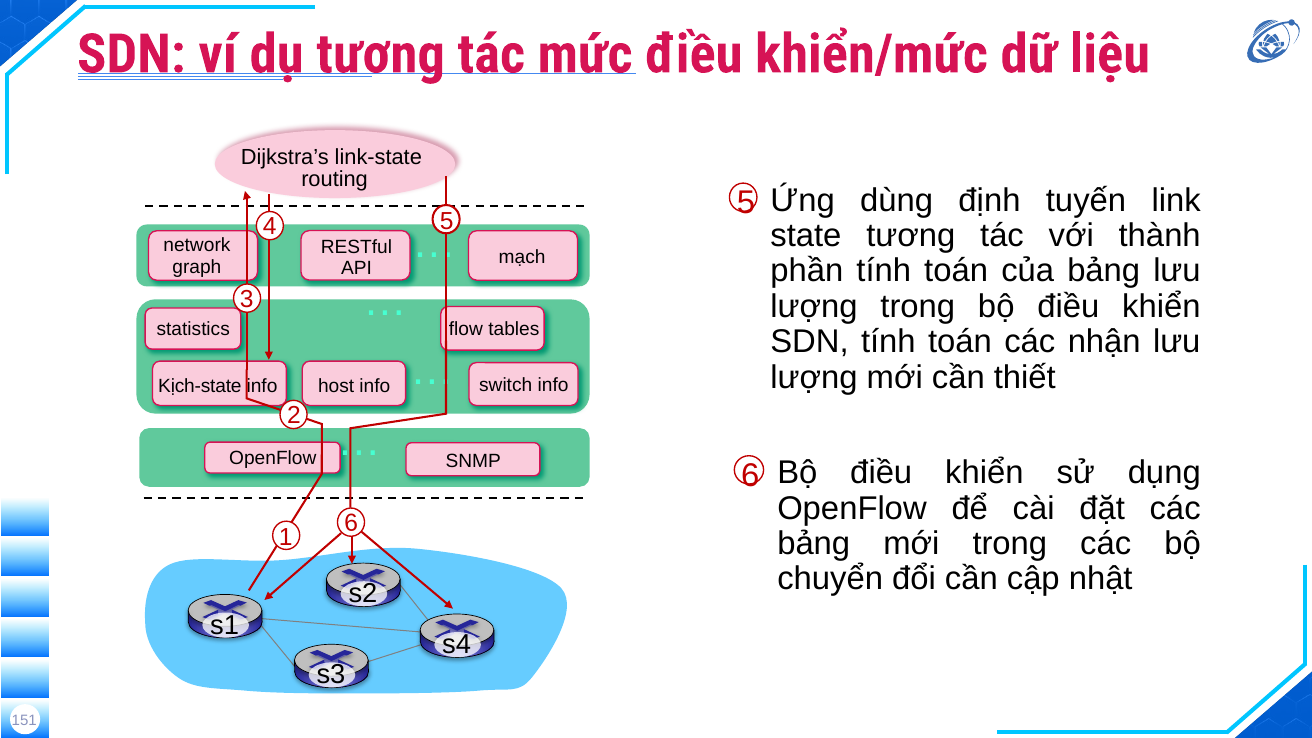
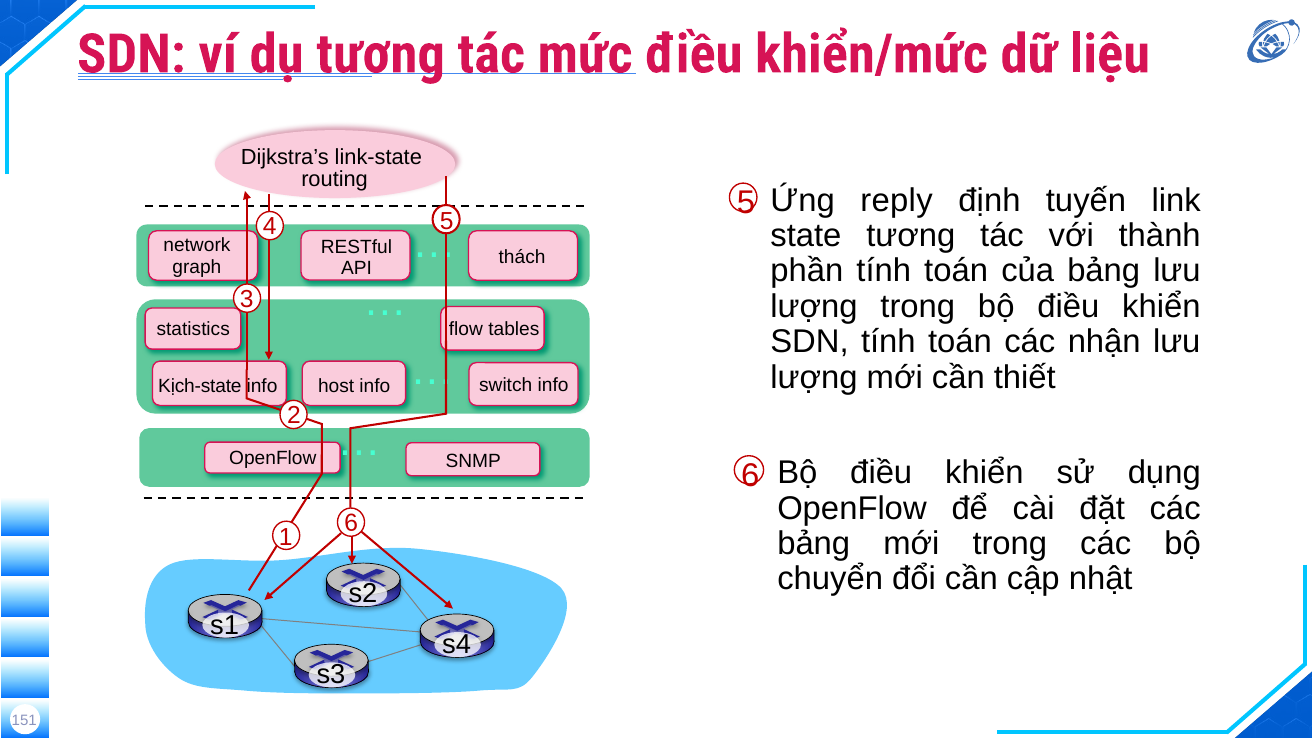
dùng: dùng -> reply (896, 200)
mạch: mạch -> thách (522, 258)
